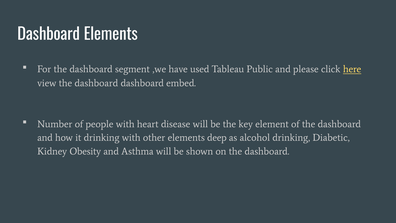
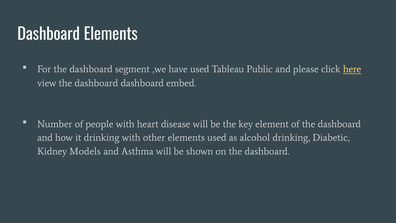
elements deep: deep -> used (217, 138)
Obesity: Obesity -> Models (85, 151)
